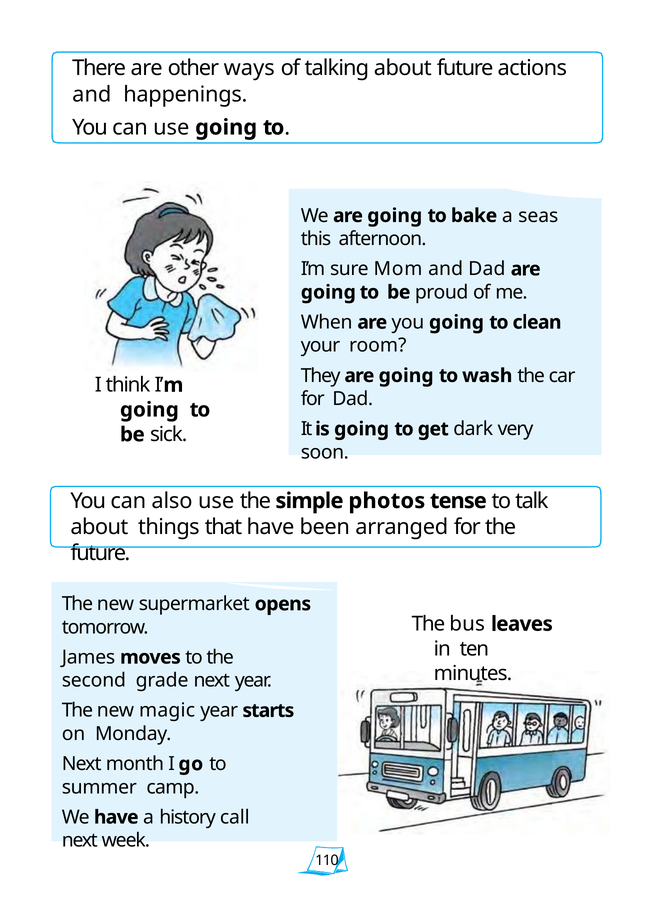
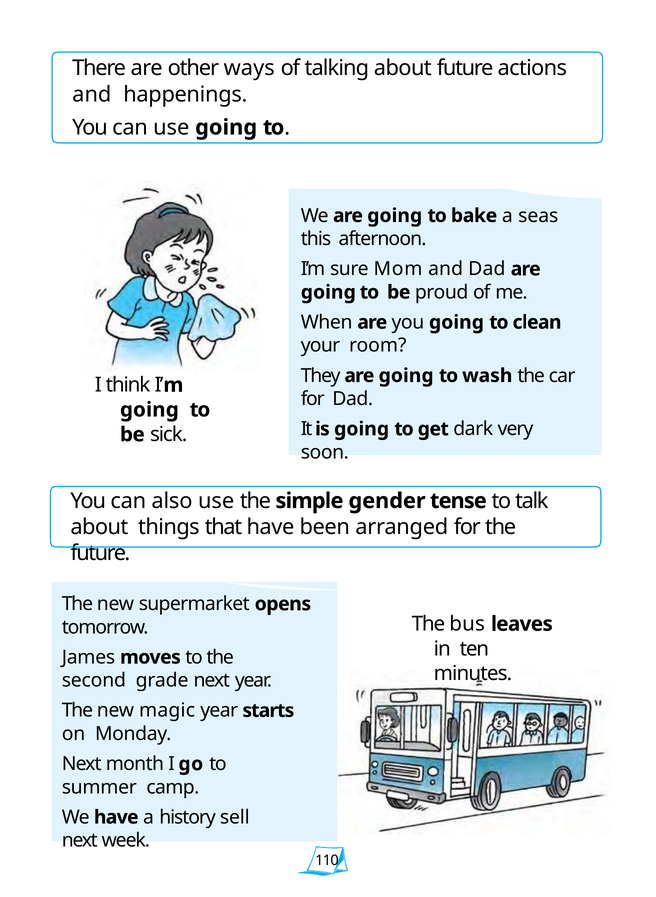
photos: photos -> gender (387, 501)
call: call -> sell (235, 818)
